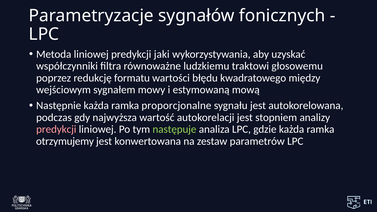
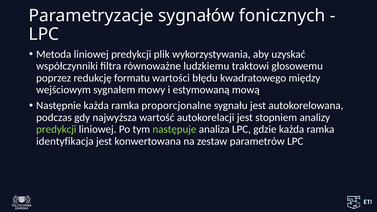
jaki: jaki -> plik (162, 54)
predykcji colour: pink -> light green (56, 129)
otrzymujemy: otrzymujemy -> identyfikacja (65, 141)
